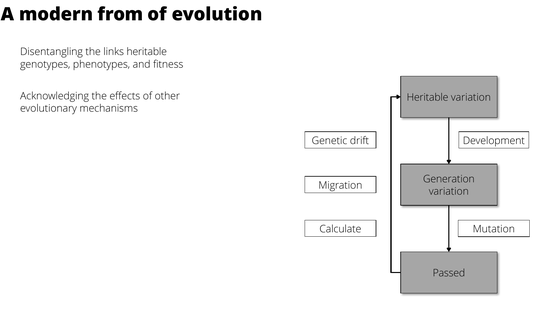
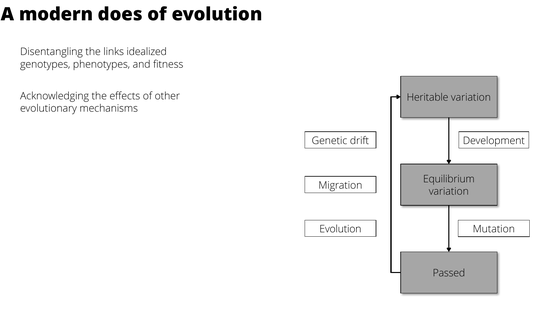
from: from -> does (120, 14)
links heritable: heritable -> idealized (147, 52)
Generation: Generation -> Equilibrium (449, 179)
Calculate: Calculate -> Evolution (340, 229)
